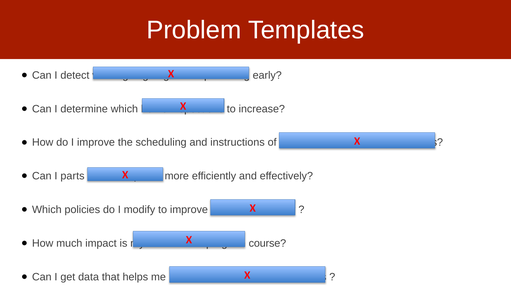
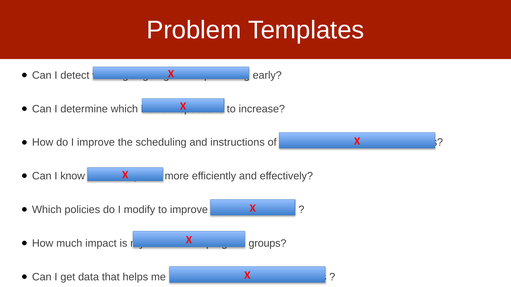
parts: parts -> know (73, 176)
course: course -> groups (267, 244)
